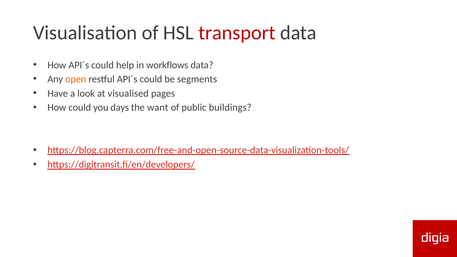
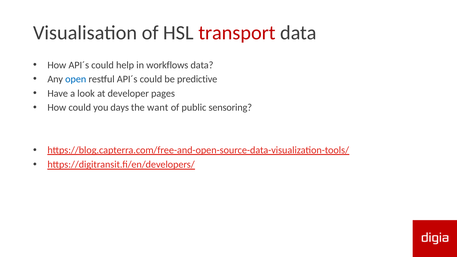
open colour: orange -> blue (76, 79)
segments: segments -> predictive (197, 79)
visualised: visualised -> developer (128, 93)
buildings: buildings -> sensoring (230, 108)
